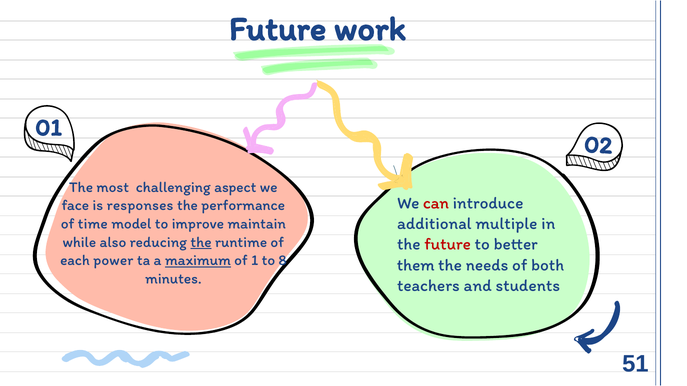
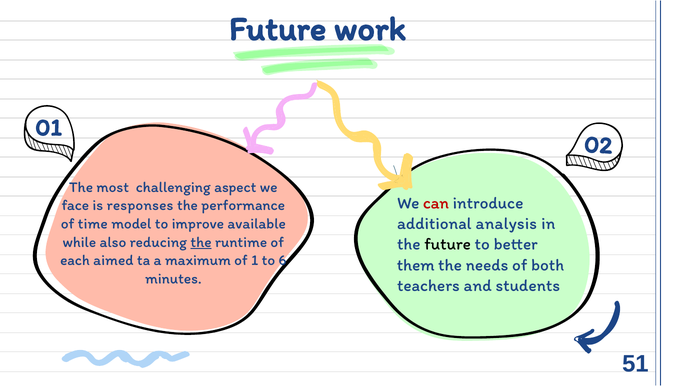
multiple: multiple -> analysis (506, 224)
maintain: maintain -> available (257, 224)
future colour: red -> black (448, 245)
power: power -> aimed (113, 261)
maximum underline: present -> none (198, 261)
8: 8 -> 6 (283, 261)
